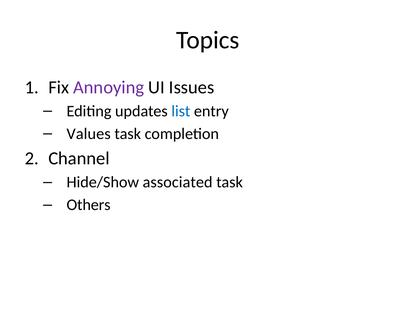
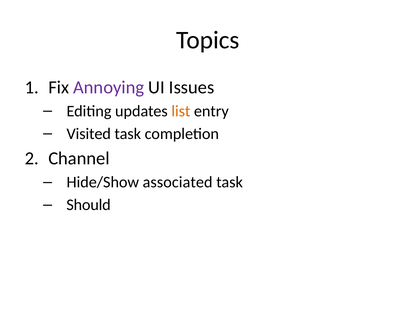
list colour: blue -> orange (181, 111)
Values: Values -> Visited (89, 134)
Others: Others -> Should (89, 205)
